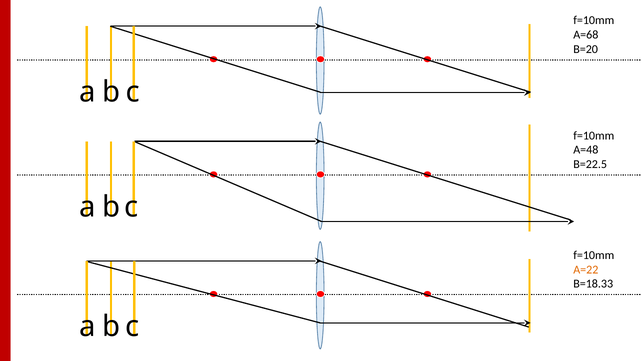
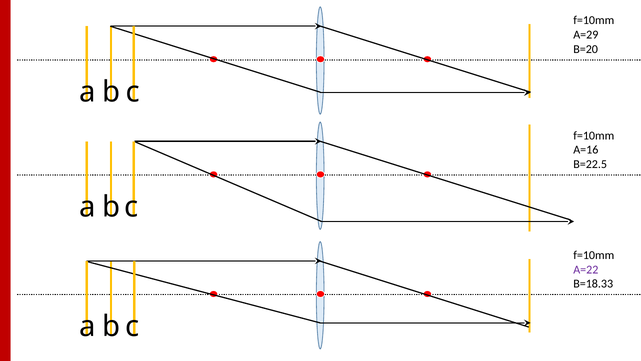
A=68: A=68 -> A=29 (586, 35)
A=48: A=48 -> A=16 (586, 150)
A=22 colour: orange -> purple (586, 269)
